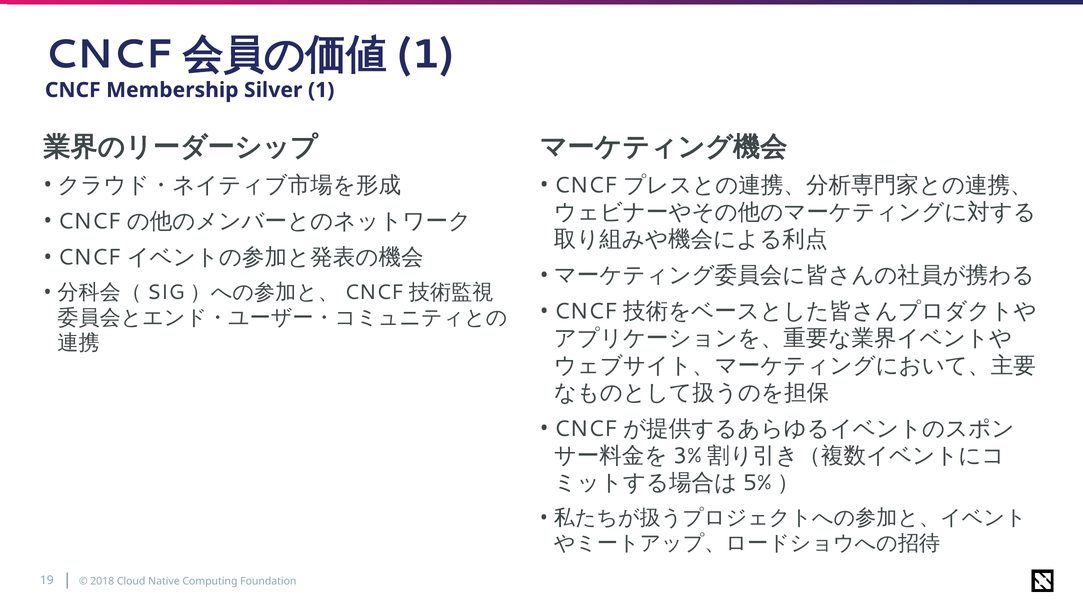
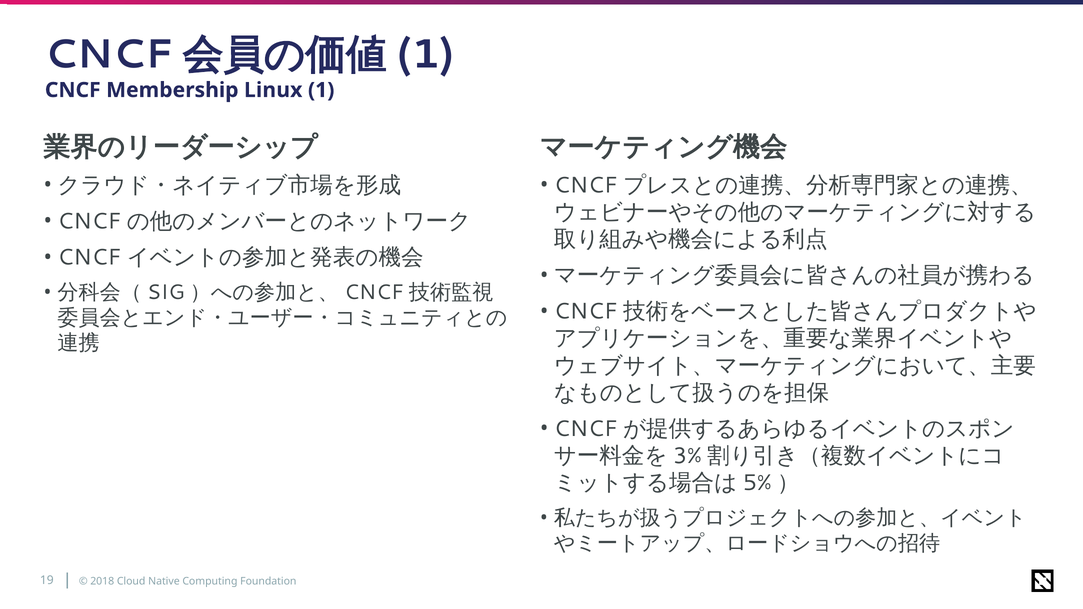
Silver: Silver -> Linux (273, 90)
